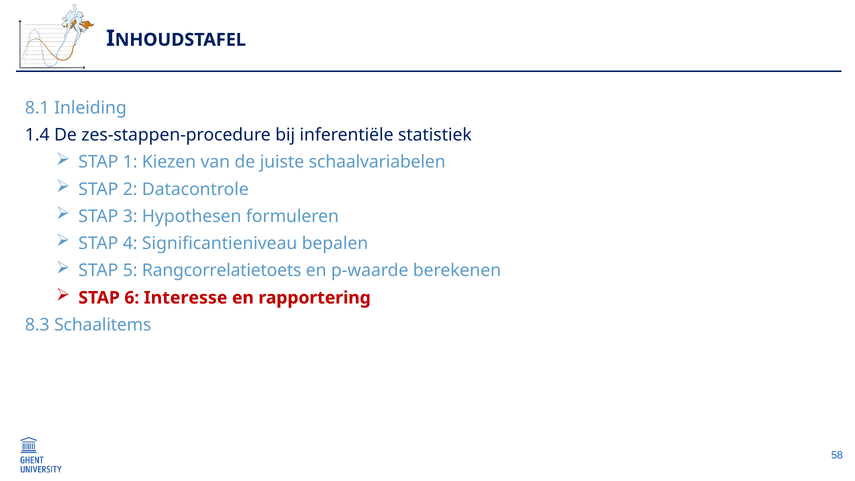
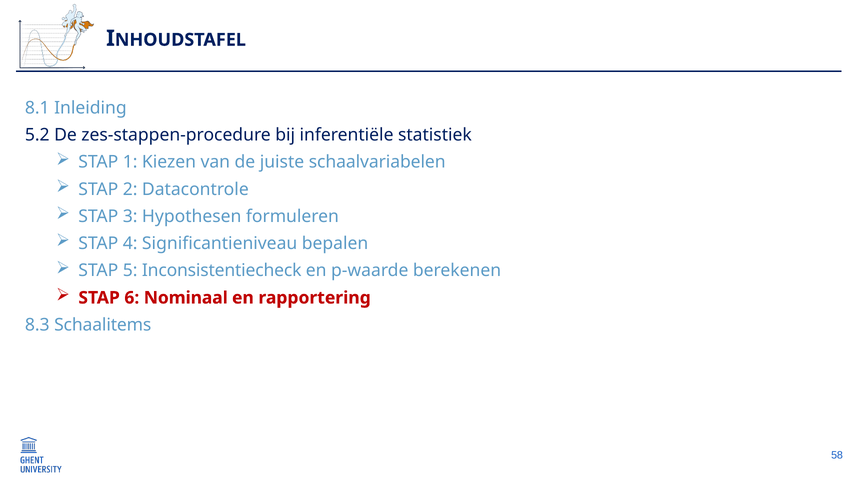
1.4: 1.4 -> 5.2 (37, 135)
Rangcorrelatietoets: Rangcorrelatietoets -> Inconsistentiecheck (222, 271)
Interesse: Interesse -> Nominaal (186, 298)
